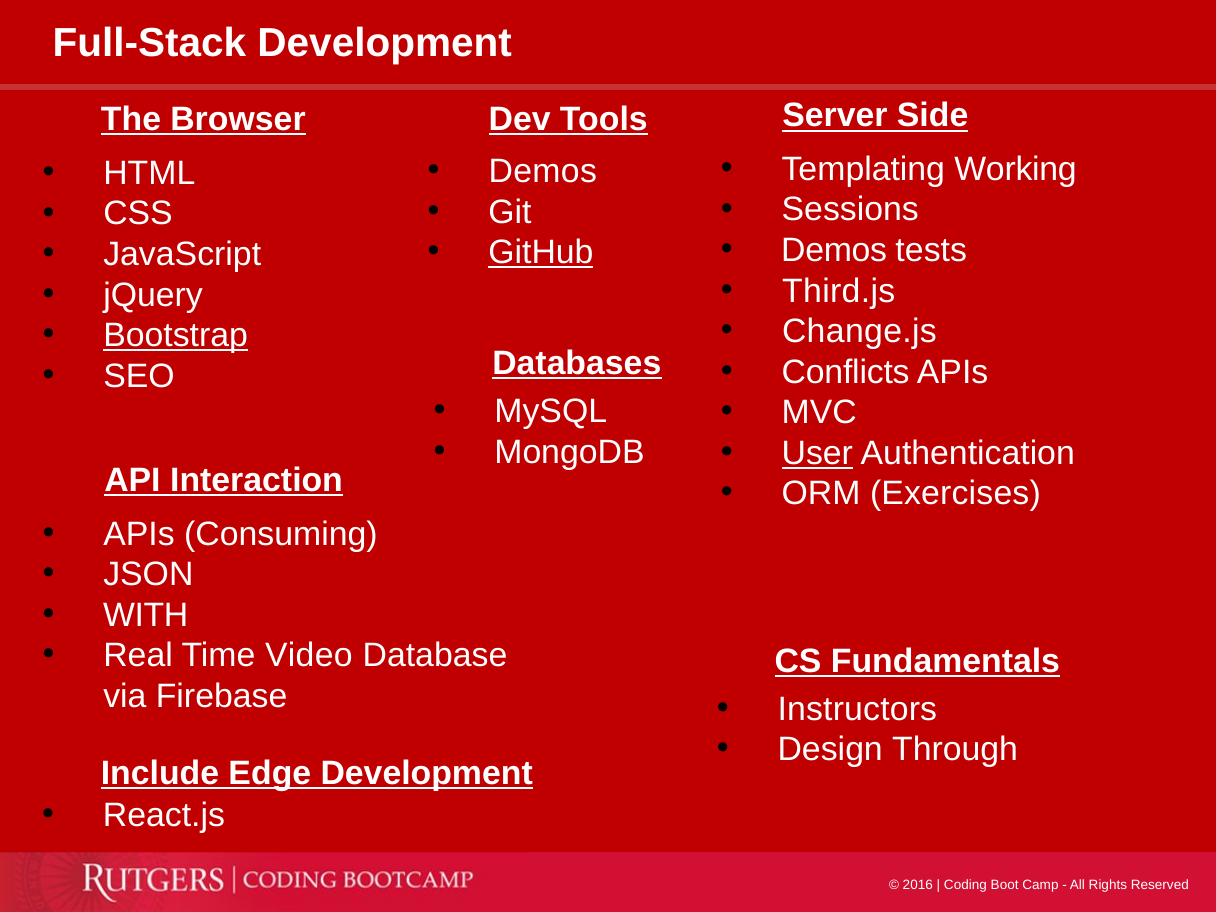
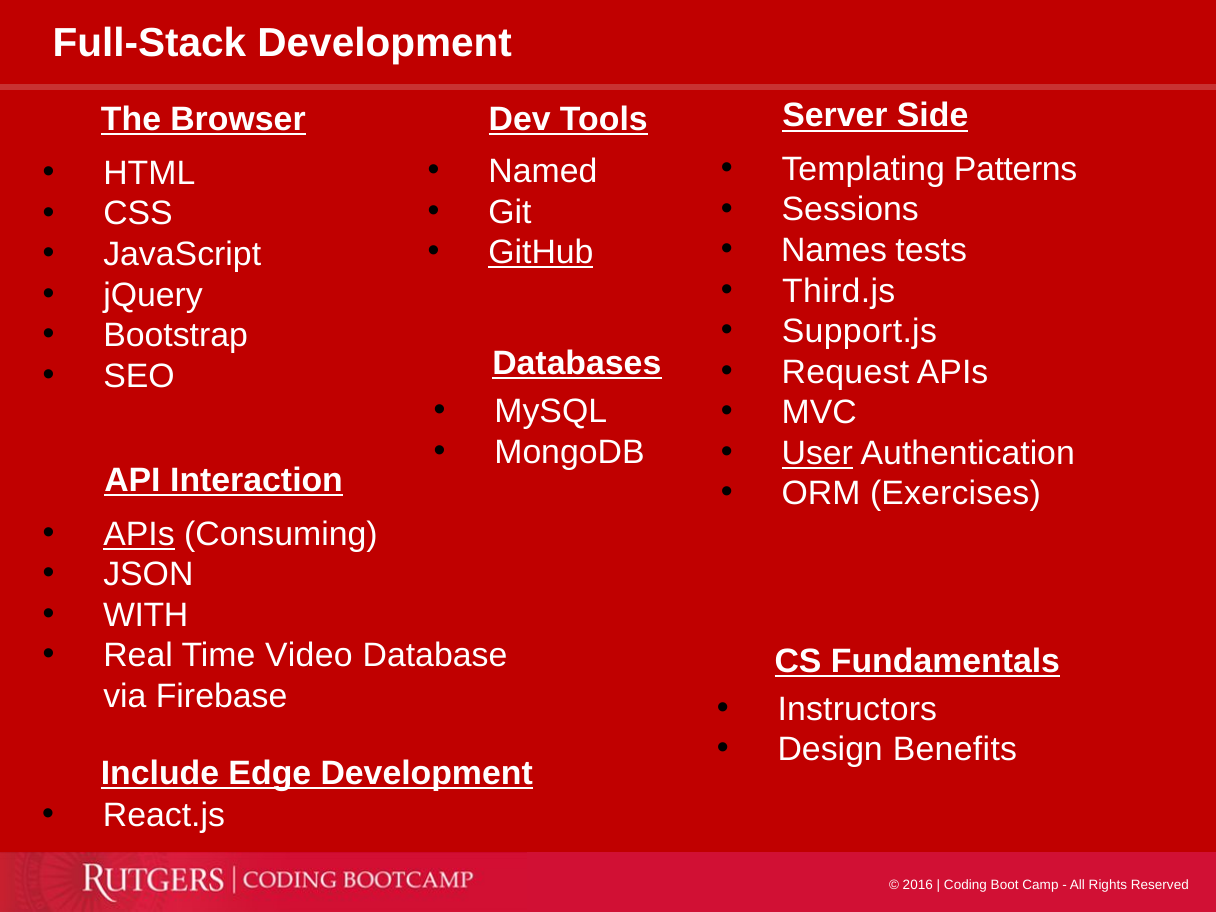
Working: Working -> Patterns (1016, 169)
Demos: Demos -> Named (543, 172)
Demos: Demos -> Names (834, 250)
Change.js: Change.js -> Support.js (859, 331)
Bootstrap underline: present -> none (176, 335)
Conflicts: Conflicts -> Request (845, 372)
APIs underline: none -> present (139, 534)
Through: Through -> Benefits (955, 750)
